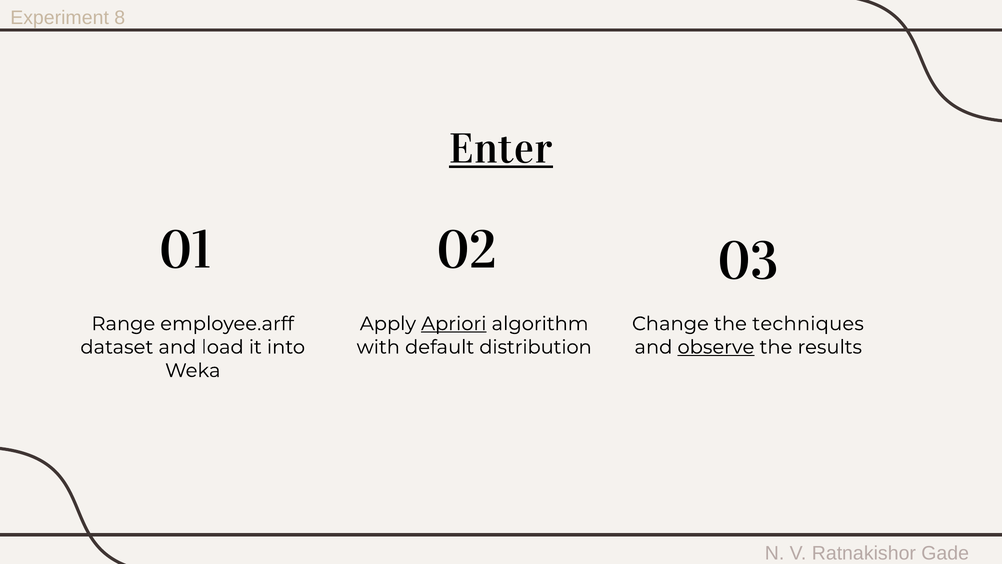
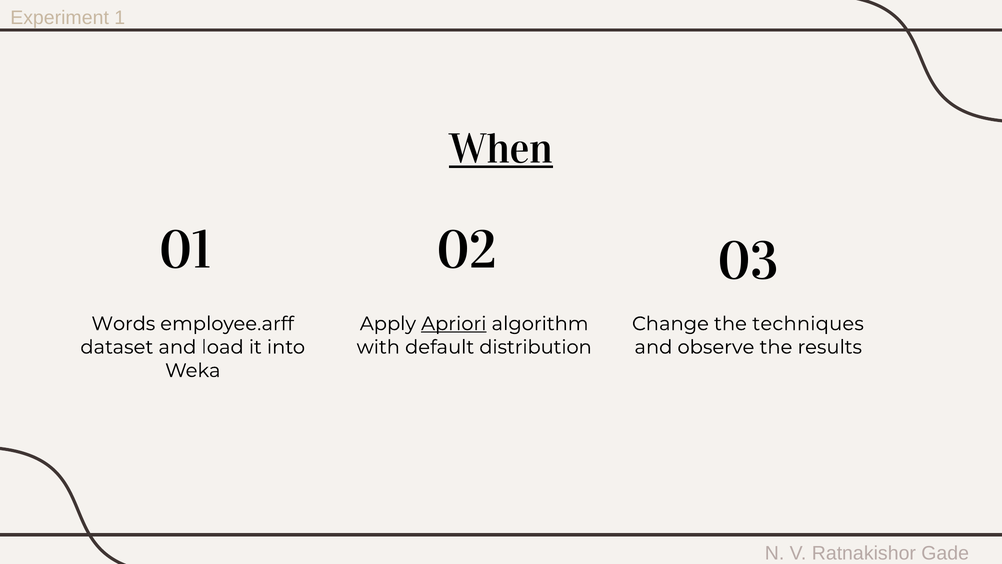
8: 8 -> 1 (120, 18)
Enter: Enter -> When (501, 149)
Range: Range -> Words (123, 324)
observe underline: present -> none (716, 347)
